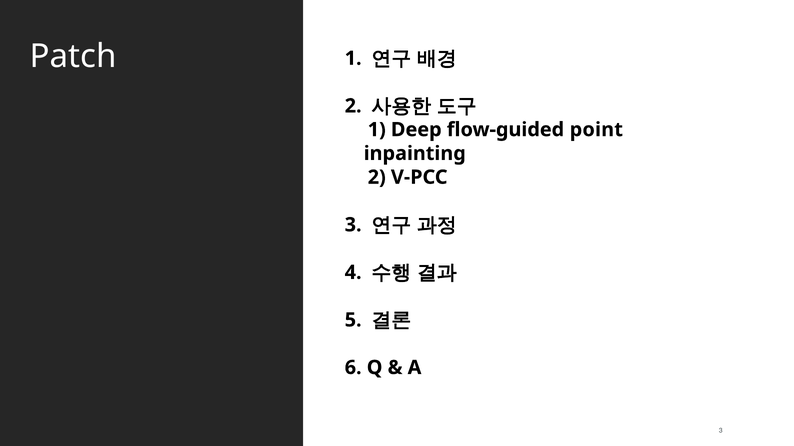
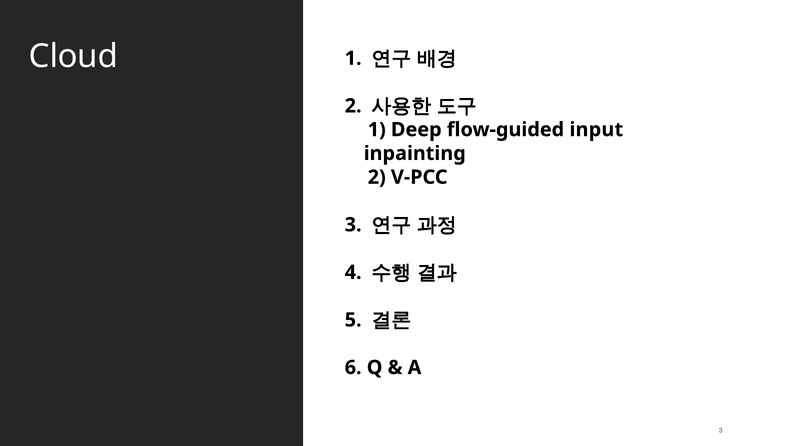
Patch: Patch -> Cloud (73, 56)
point: point -> input (596, 130)
